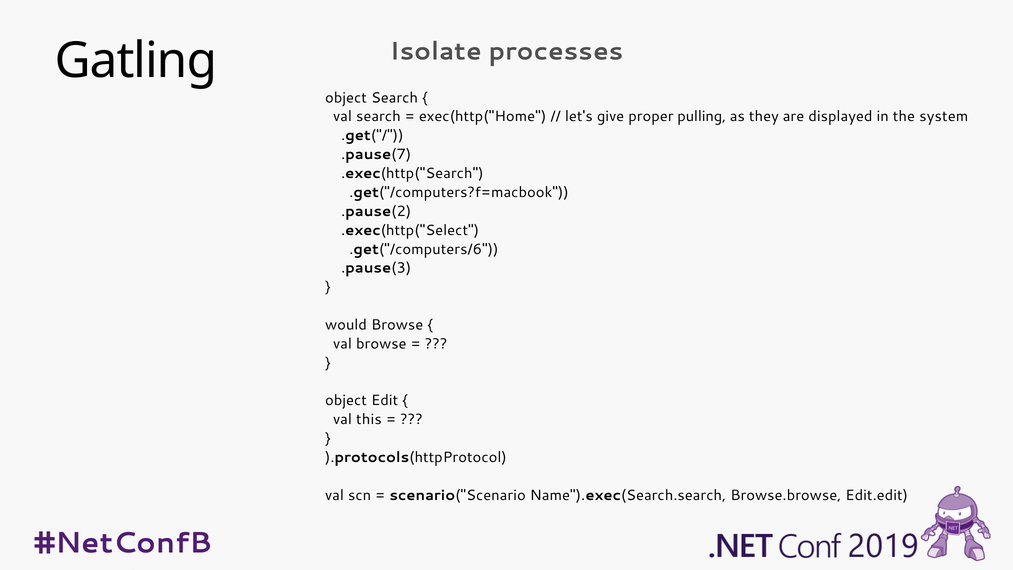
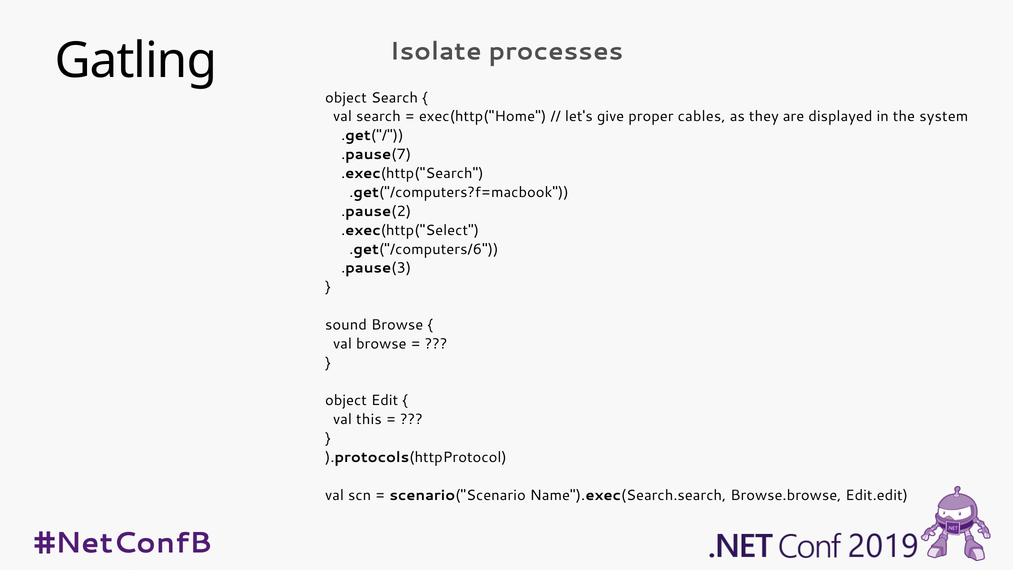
pulling: pulling -> cables (702, 117)
would: would -> sound (346, 325)
